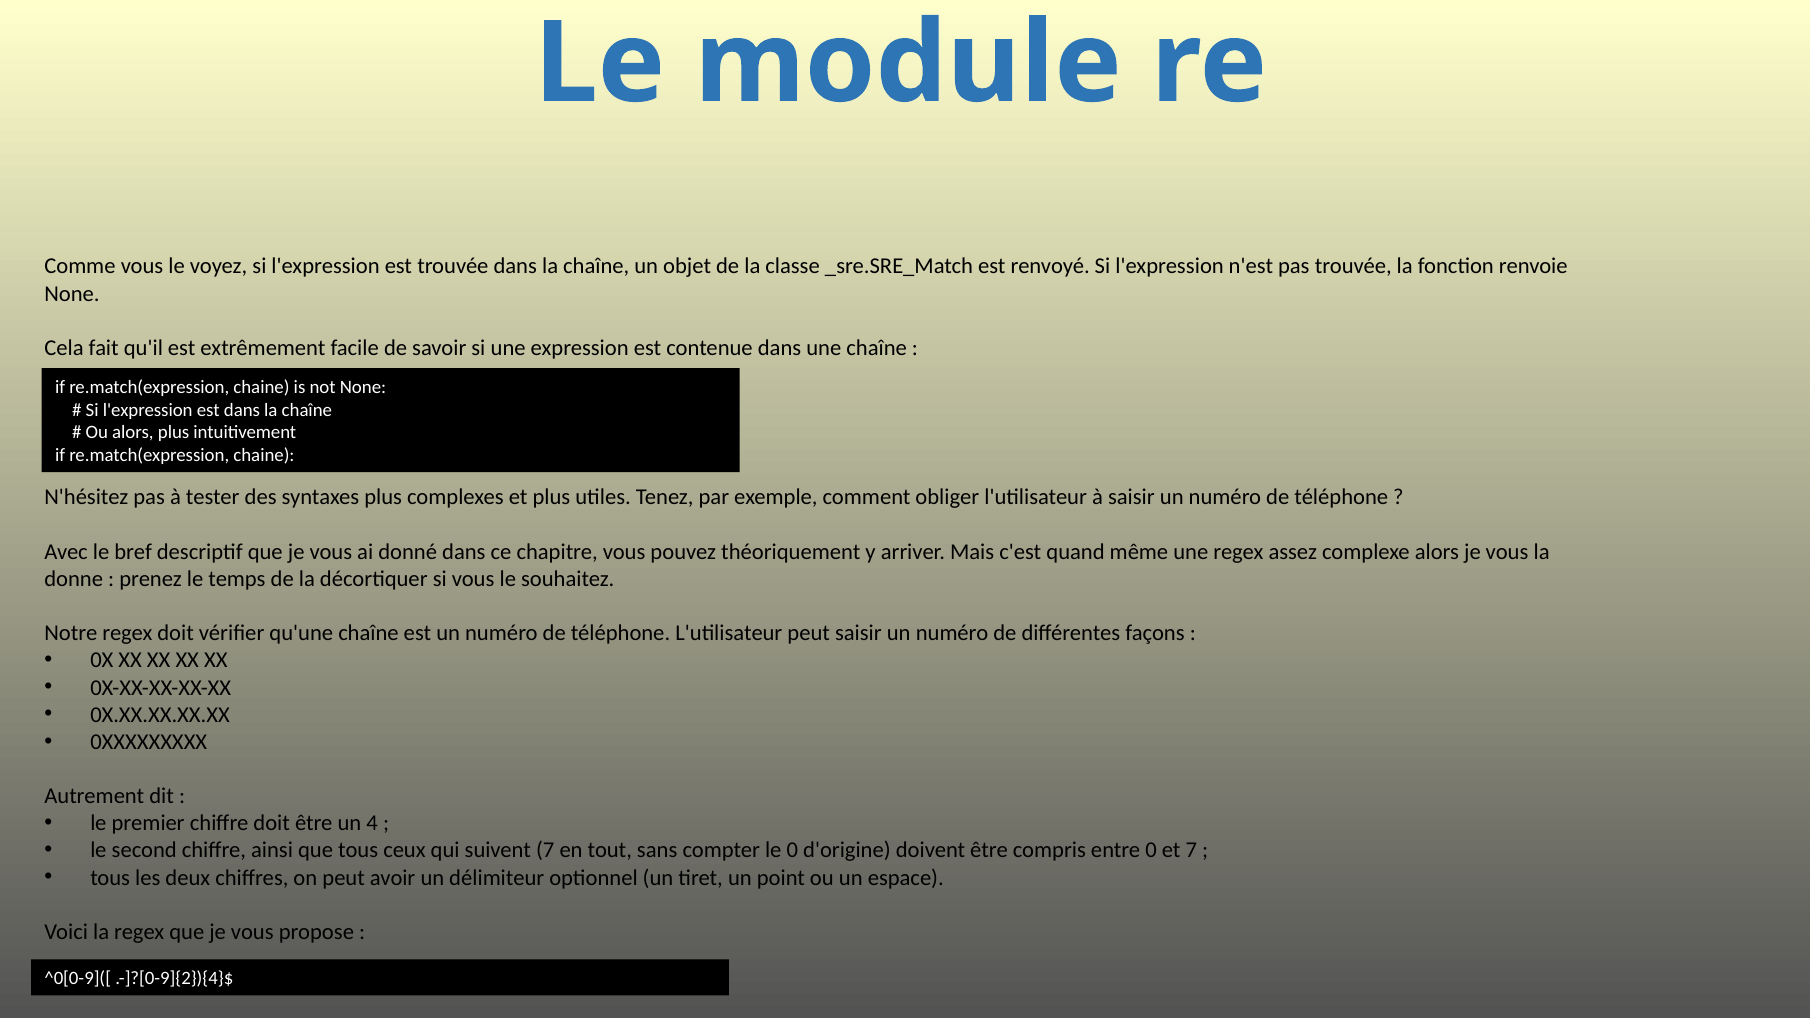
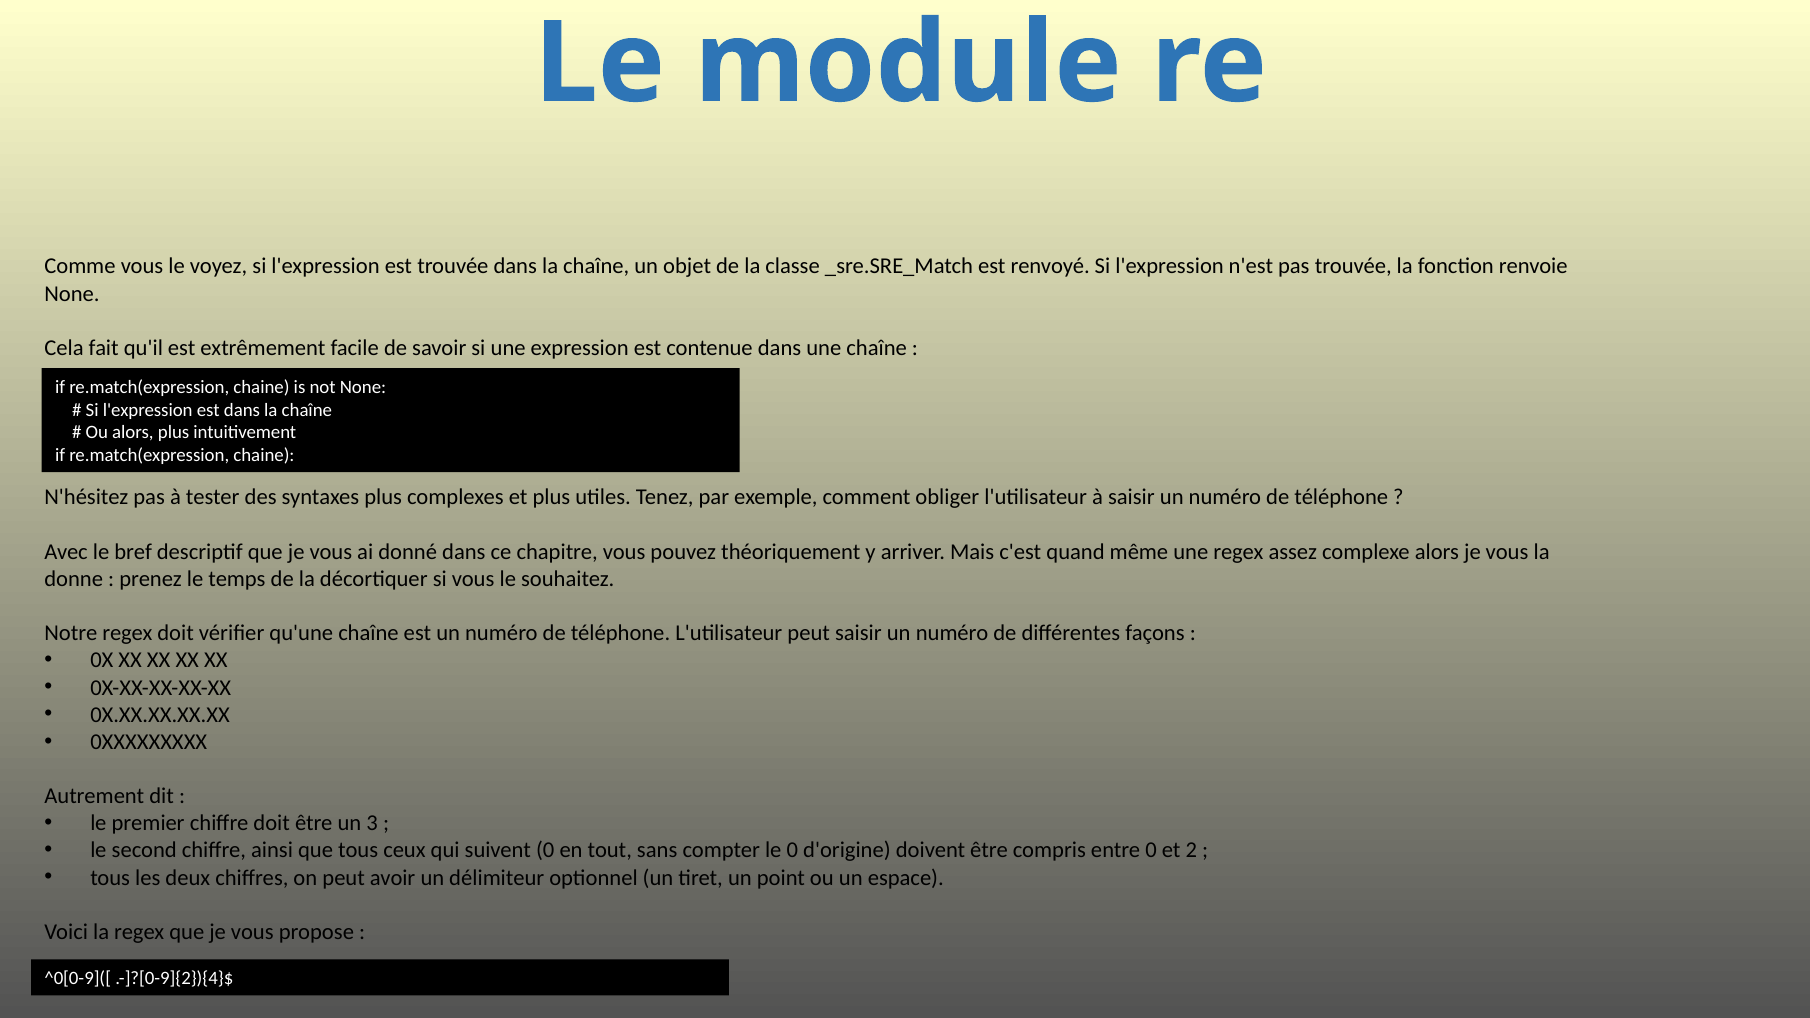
4: 4 -> 3 (372, 823)
suivent 7: 7 -> 0 (545, 851)
et 7: 7 -> 2 (1191, 851)
